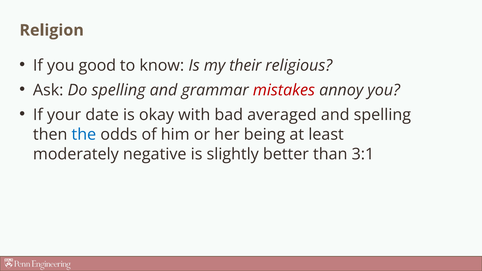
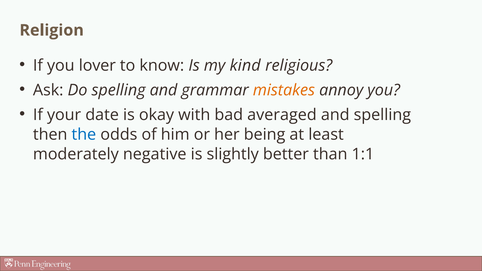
good: good -> lover (97, 66)
their: their -> kind (245, 66)
mistakes colour: red -> orange (284, 90)
3:1: 3:1 -> 1:1 (363, 154)
